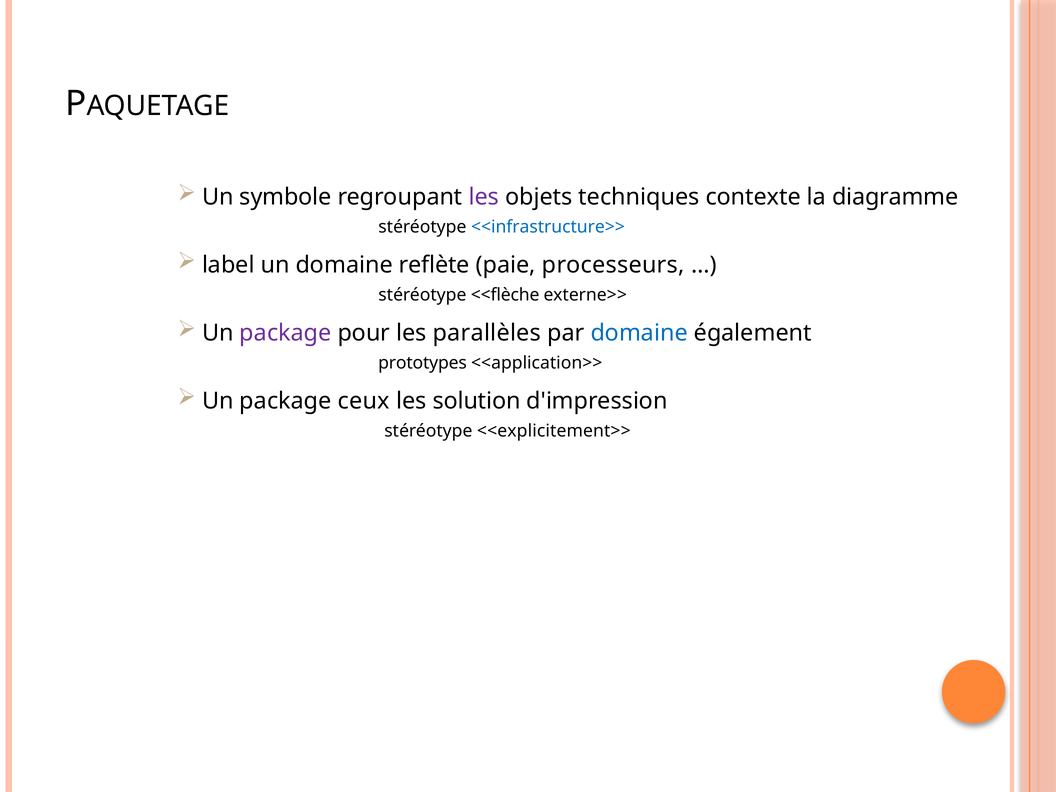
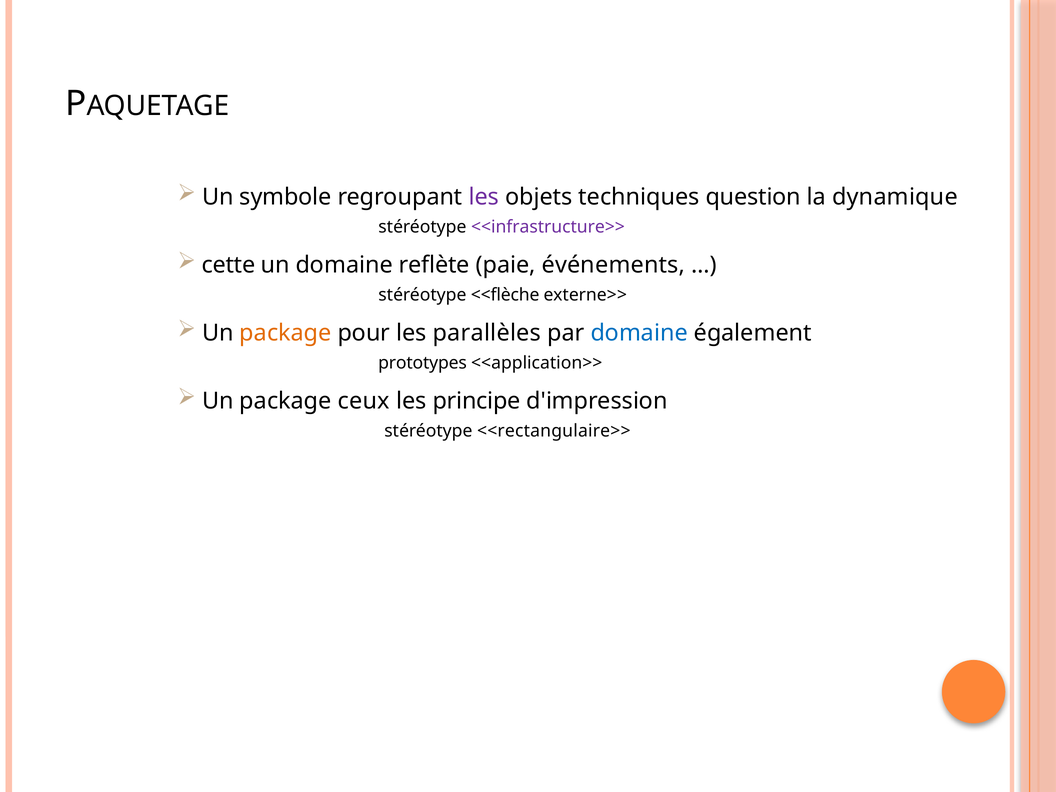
contexte: contexte -> question (753, 197)
diagramme: diagramme -> dynamique (895, 197)
<<infrastructure>> colour: blue -> purple (548, 227)
label: label -> cette (228, 265)
processeurs: processeurs -> événements (613, 265)
package colour: purple -> orange (285, 333)
solution: solution -> principe (477, 401)
<<explicitement>>: <<explicitement>> -> <<rectangulaire>> (554, 431)
